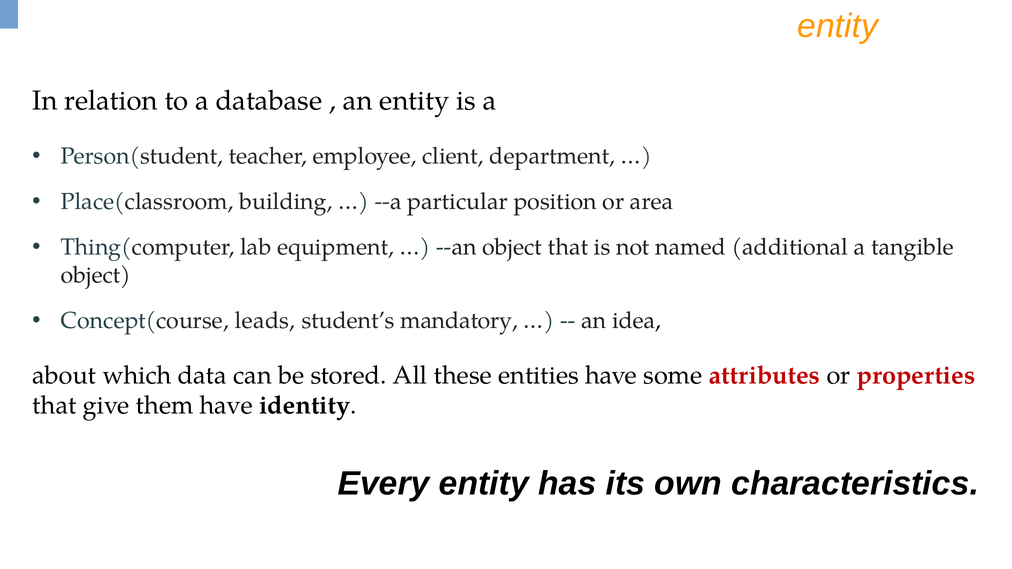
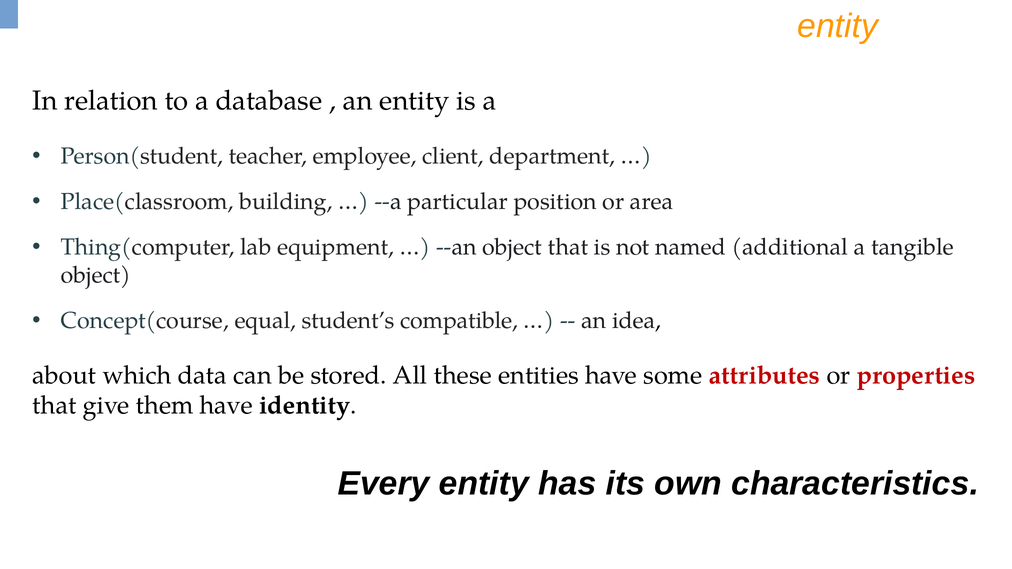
leads: leads -> equal (265, 321)
mandatory: mandatory -> compatible (459, 321)
